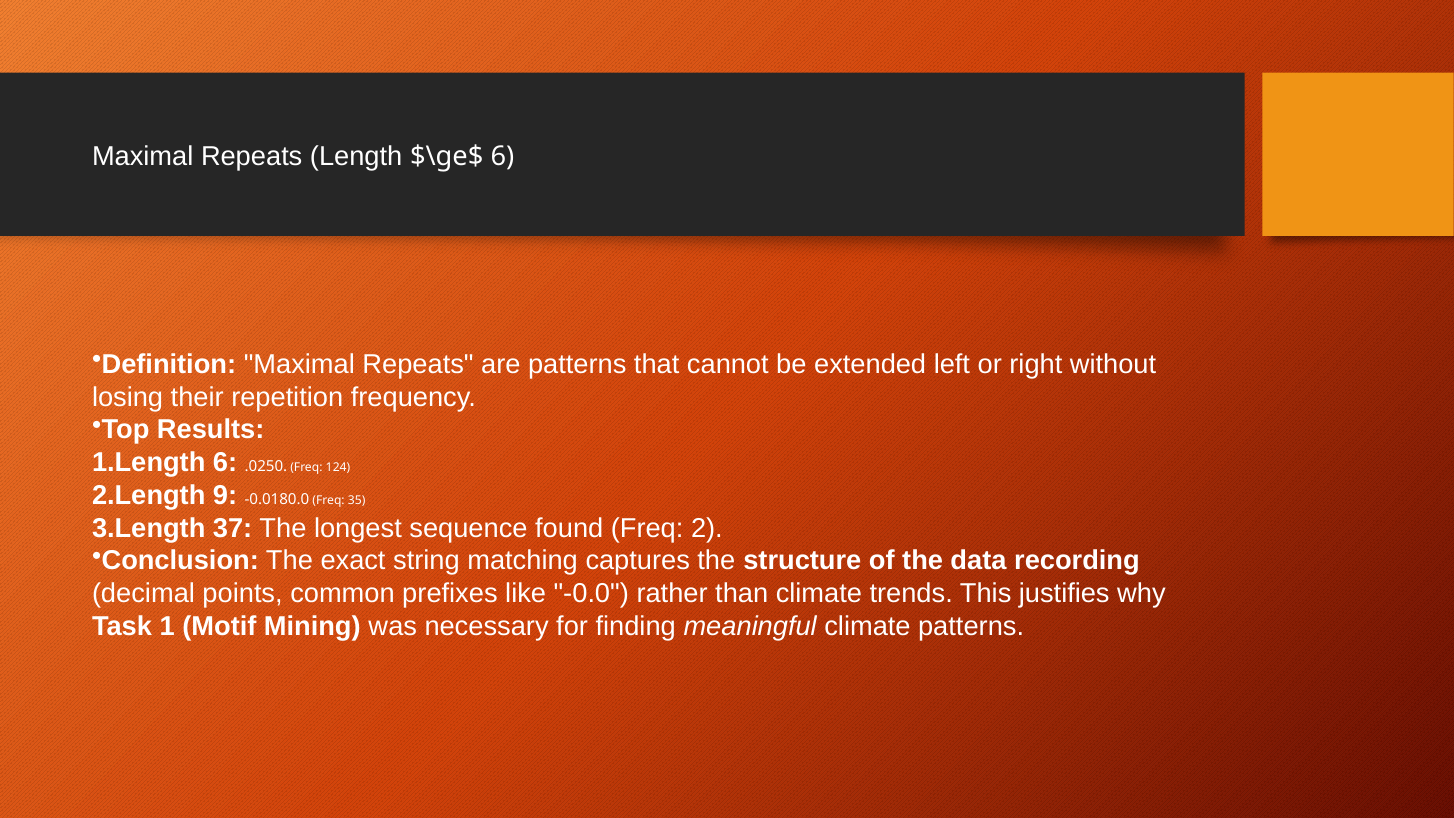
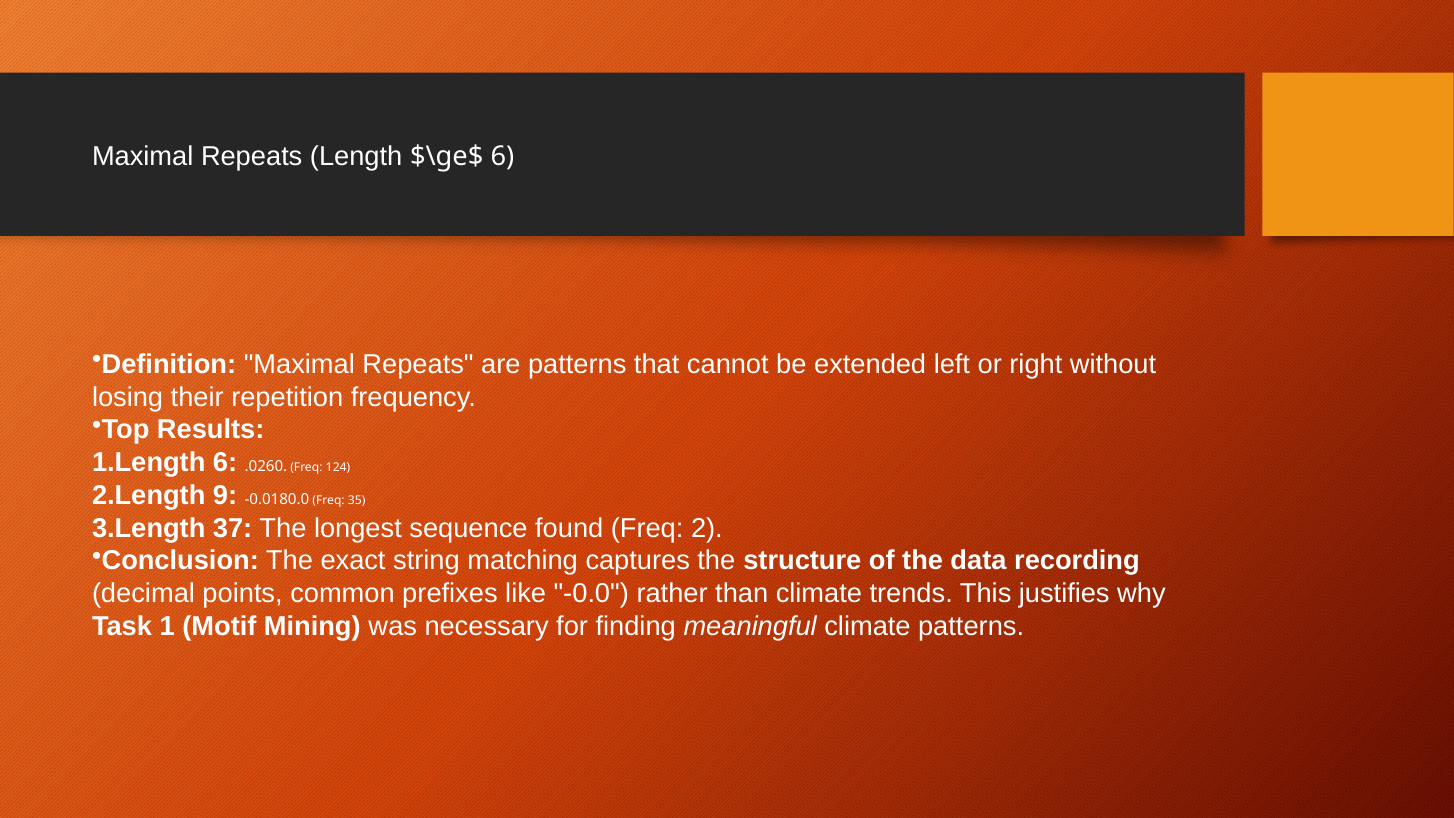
.0250: .0250 -> .0260 (266, 466)
